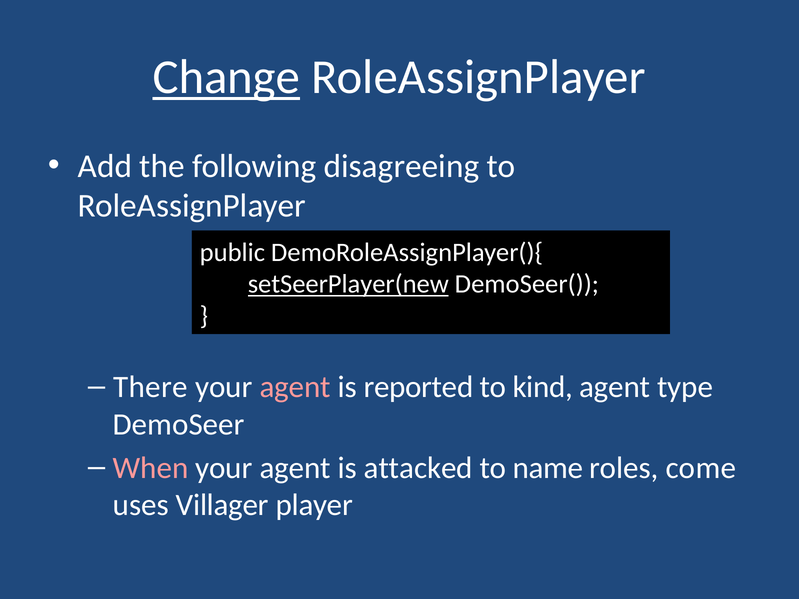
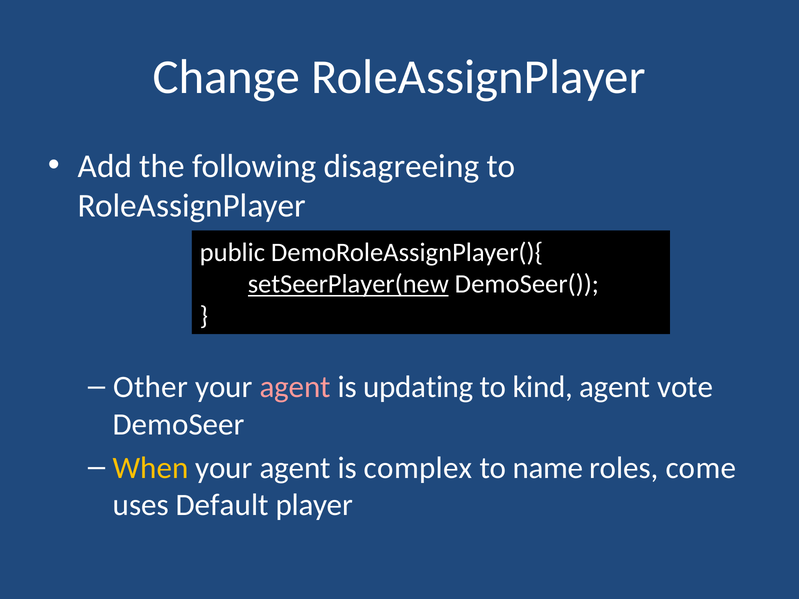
Change underline: present -> none (226, 77)
There: There -> Other (151, 387)
reported: reported -> updating (418, 387)
type: type -> vote (685, 387)
When colour: pink -> yellow (151, 468)
attacked: attacked -> complex (418, 468)
Villager: Villager -> Default (222, 505)
